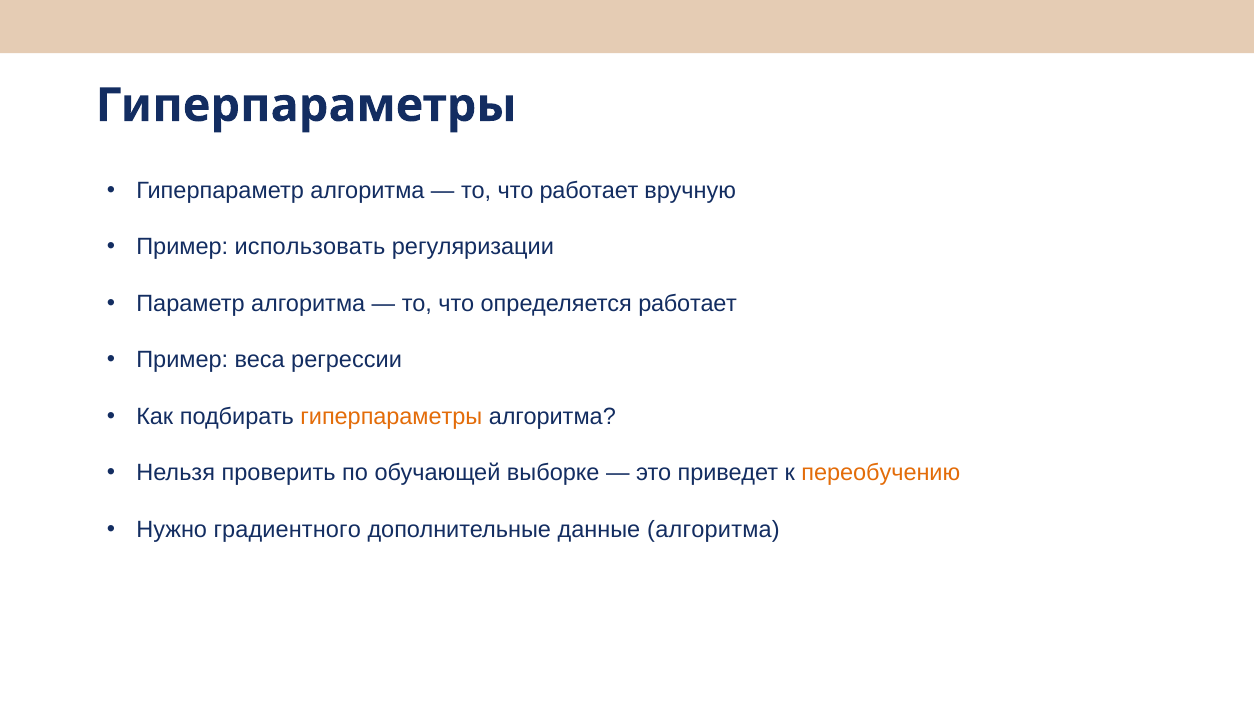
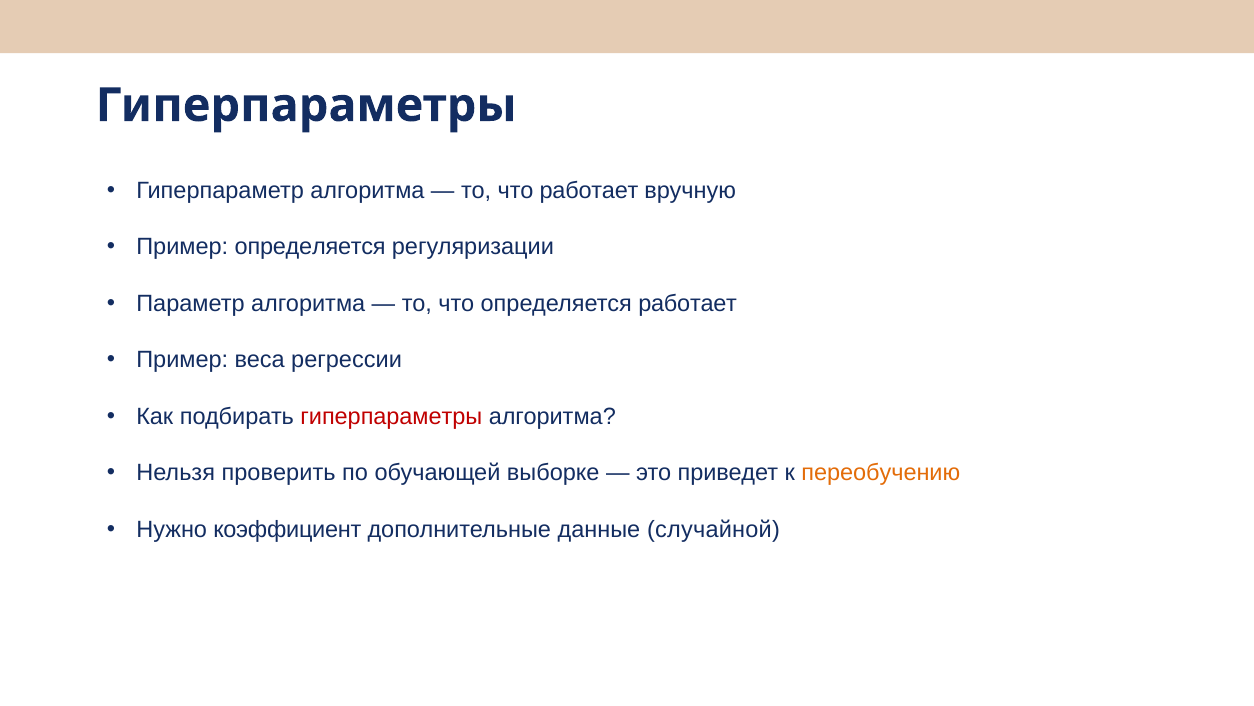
Пример использовать: использовать -> определяется (310, 247)
гиперпараметры colour: orange -> red (391, 416)
градиентного: градиентного -> коэффициент (287, 529)
данные алгоритма: алгоритма -> случайной (714, 529)
